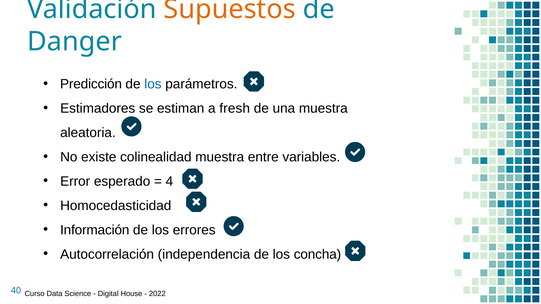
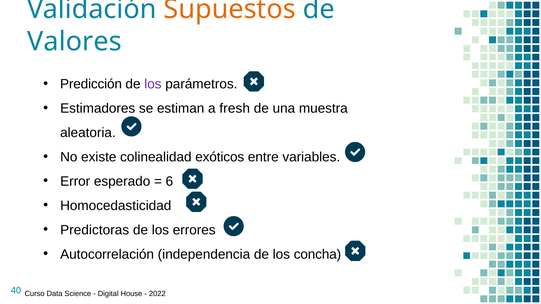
Danger: Danger -> Valores (74, 42)
los colour: blue -> purple (153, 84)
colinealidad muestra: muestra -> exóticos (220, 157)
4: 4 -> 6 (169, 181)
Información: Información -> Predictoras (95, 230)
